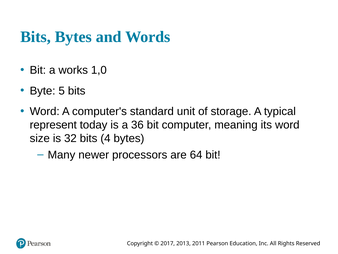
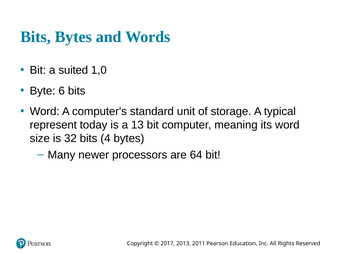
works: works -> suited (73, 70)
5: 5 -> 6 (62, 91)
36: 36 -> 13 (137, 125)
